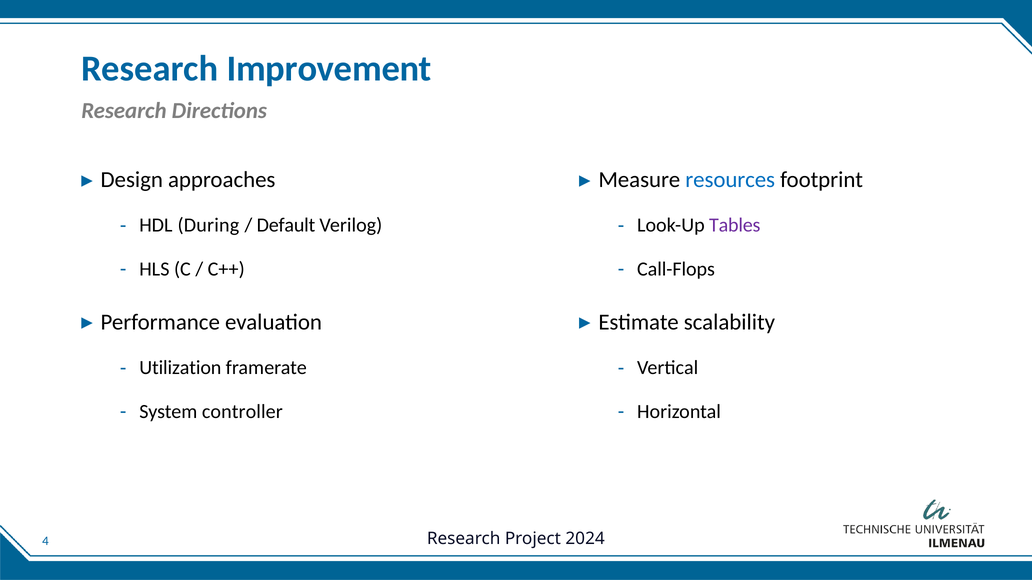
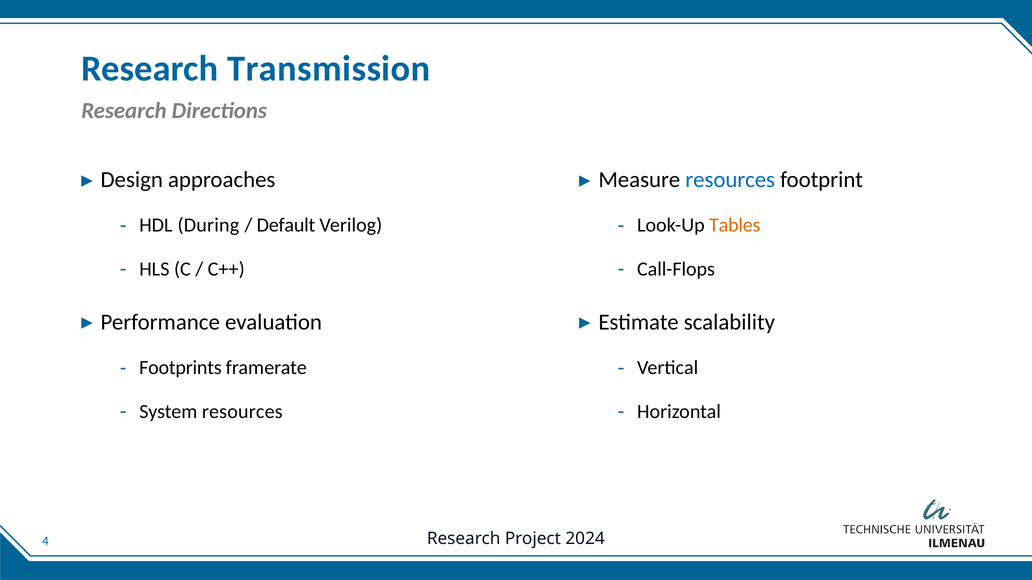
Improvement: Improvement -> Transmission (329, 69)
Tables colour: purple -> orange (735, 225)
Utilization: Utilization -> Footprints (180, 368)
System controller: controller -> resources (242, 412)
